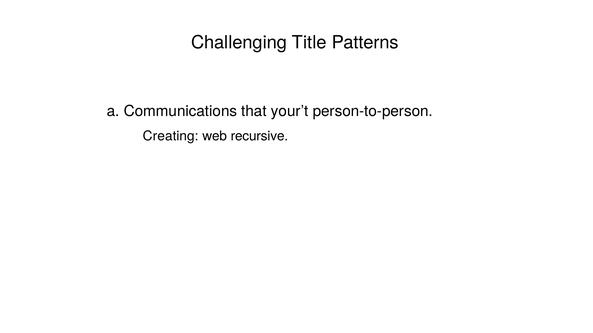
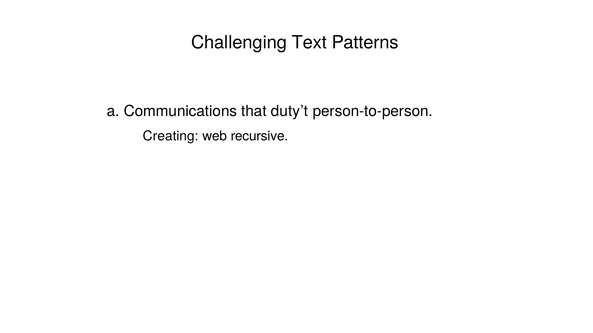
Title: Title -> Text (309, 42)
your’t: your’t -> duty’t (290, 111)
